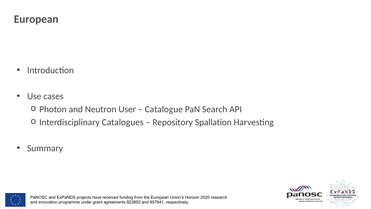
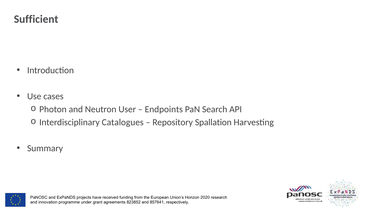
European: European -> Sufficient (36, 19)
Catalogue: Catalogue -> Endpoints (164, 109)
